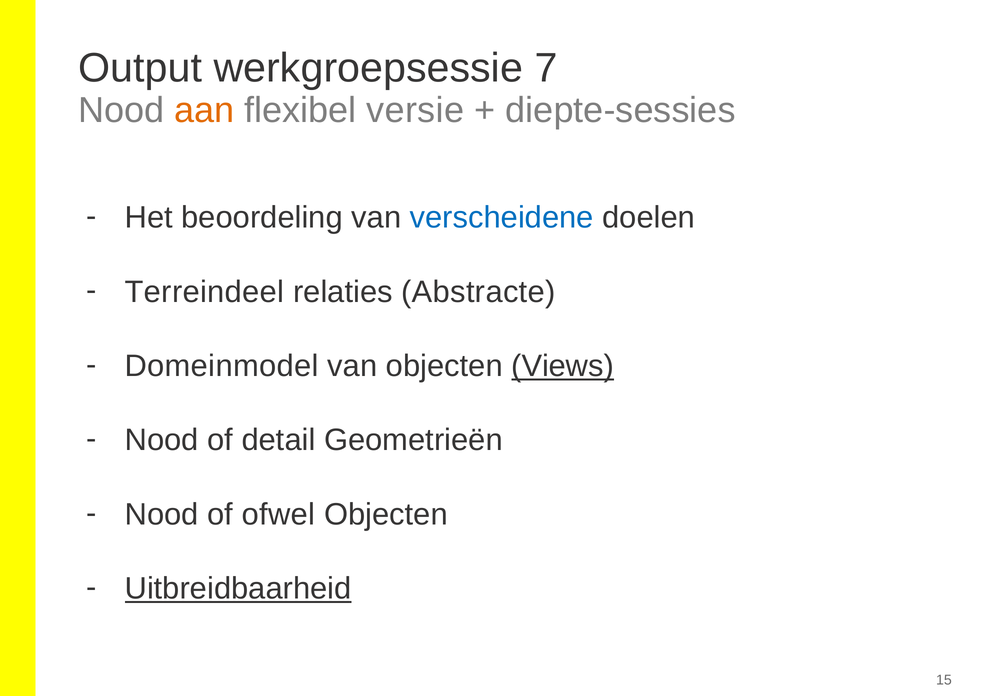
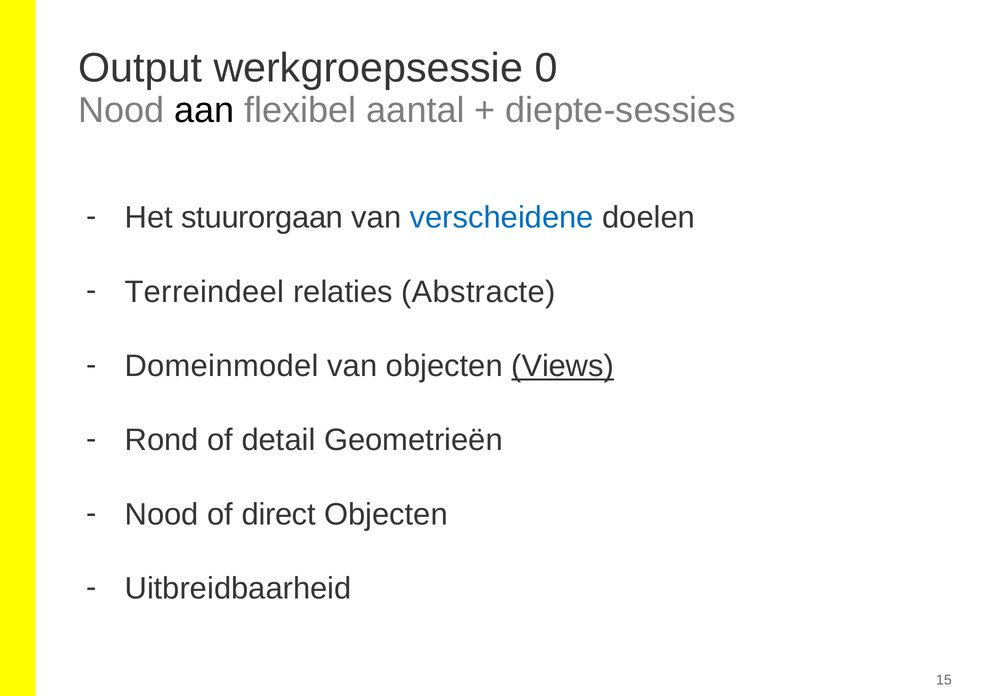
7: 7 -> 0 (546, 68)
aan colour: orange -> black (204, 110)
versie: versie -> aantal (416, 110)
beoordeling: beoordeling -> stuurorgaan (262, 217)
Nood: Nood -> Rond (162, 440)
ofwel: ofwel -> direct (279, 514)
Uitbreidbaarheid underline: present -> none (238, 589)
